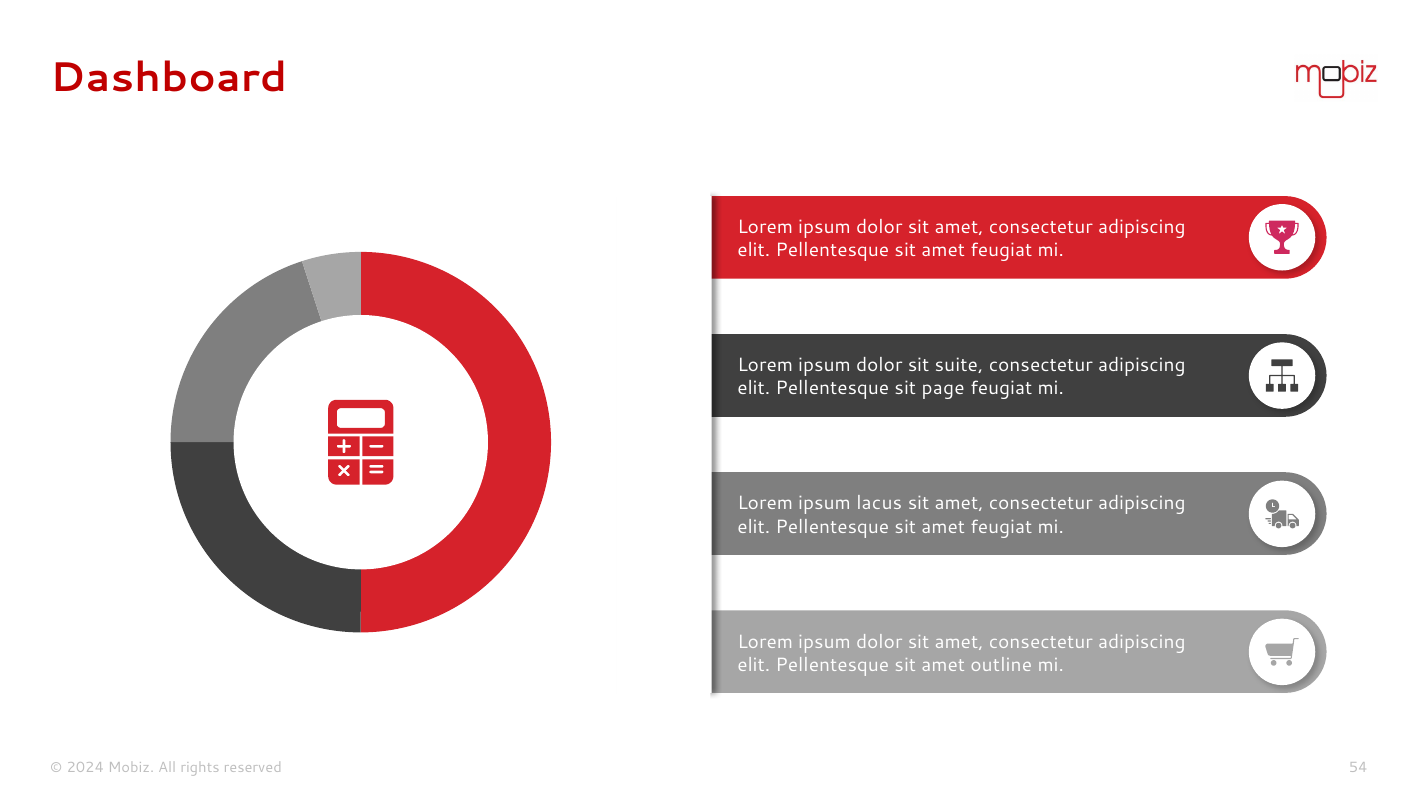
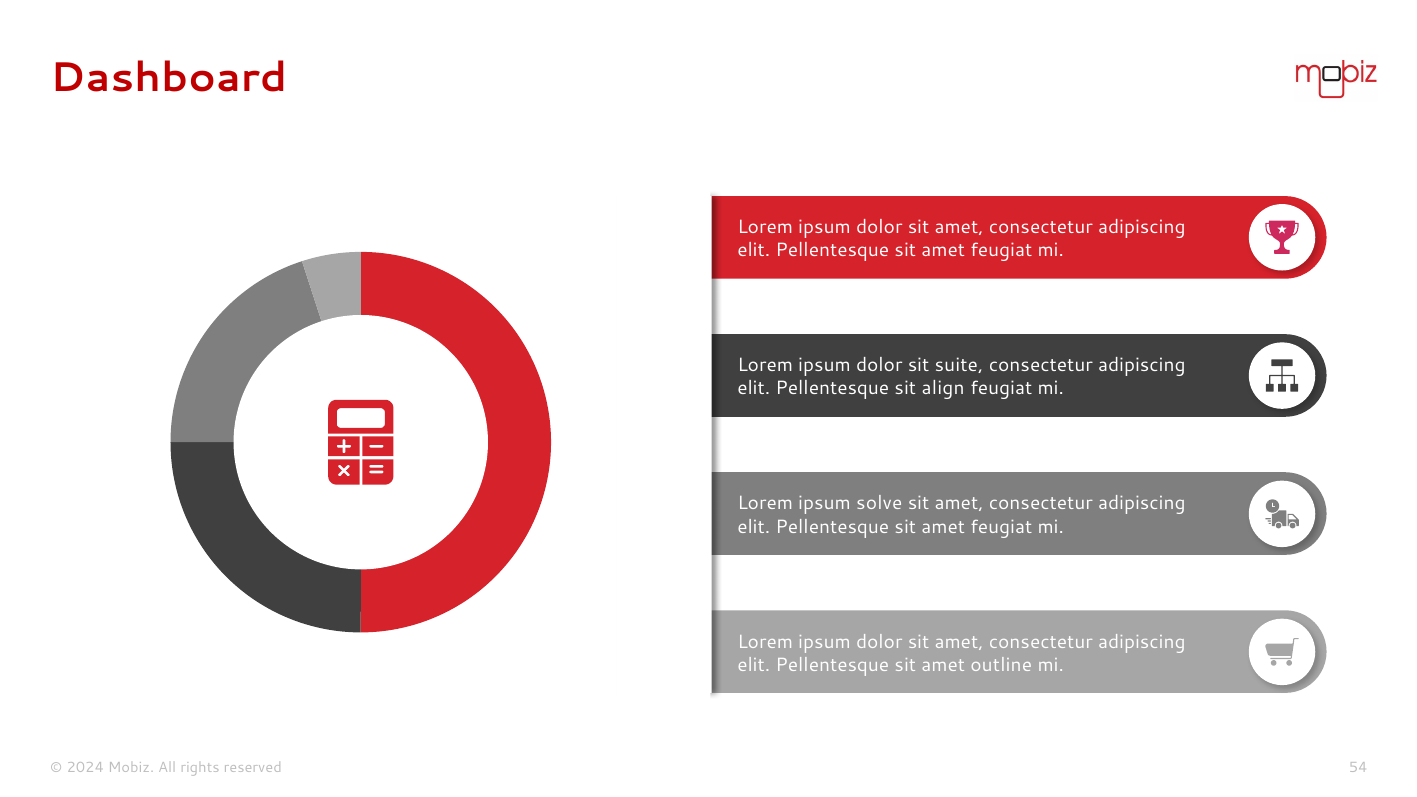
page: page -> align (943, 388)
lacus: lacus -> solve (879, 504)
